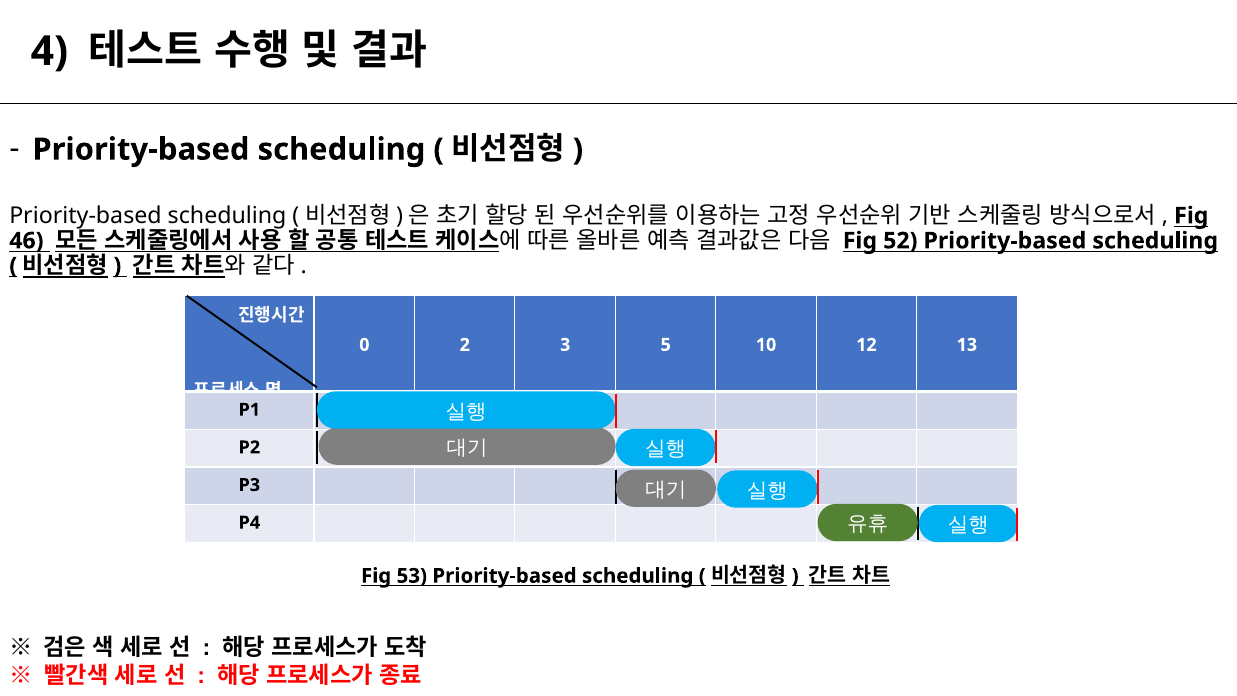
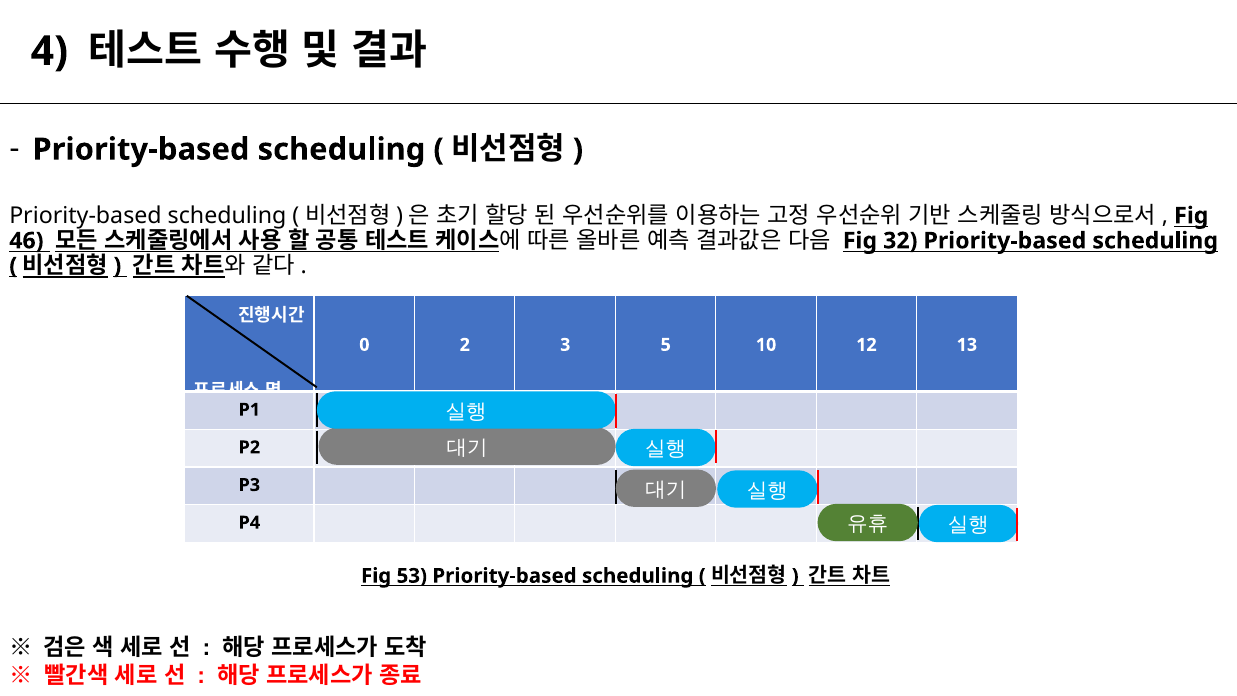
52: 52 -> 32 (900, 241)
